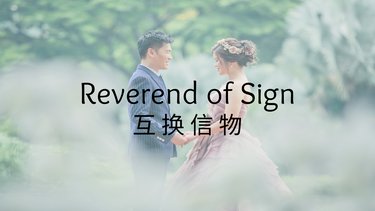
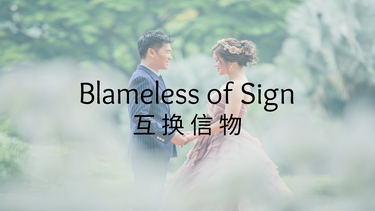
Reverend: Reverend -> Blameless (139, 94)
